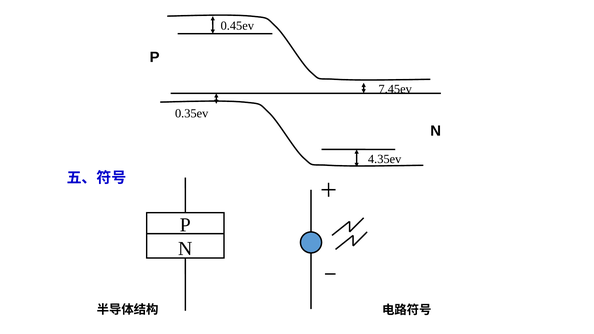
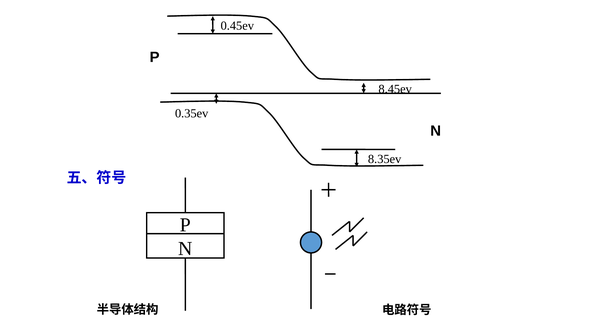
7.45ev: 7.45ev -> 8.45ev (395, 89)
4.35ev: 4.35ev -> 8.35ev (385, 159)
